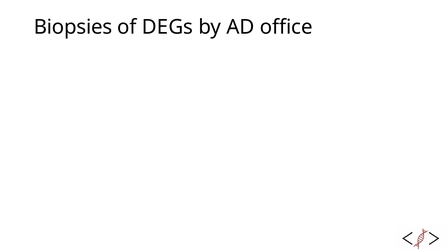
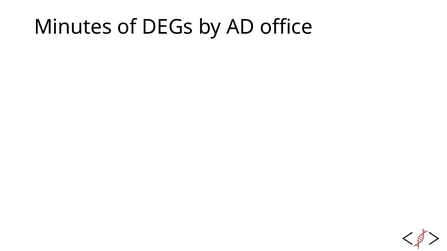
Biopsies: Biopsies -> Minutes (73, 27)
